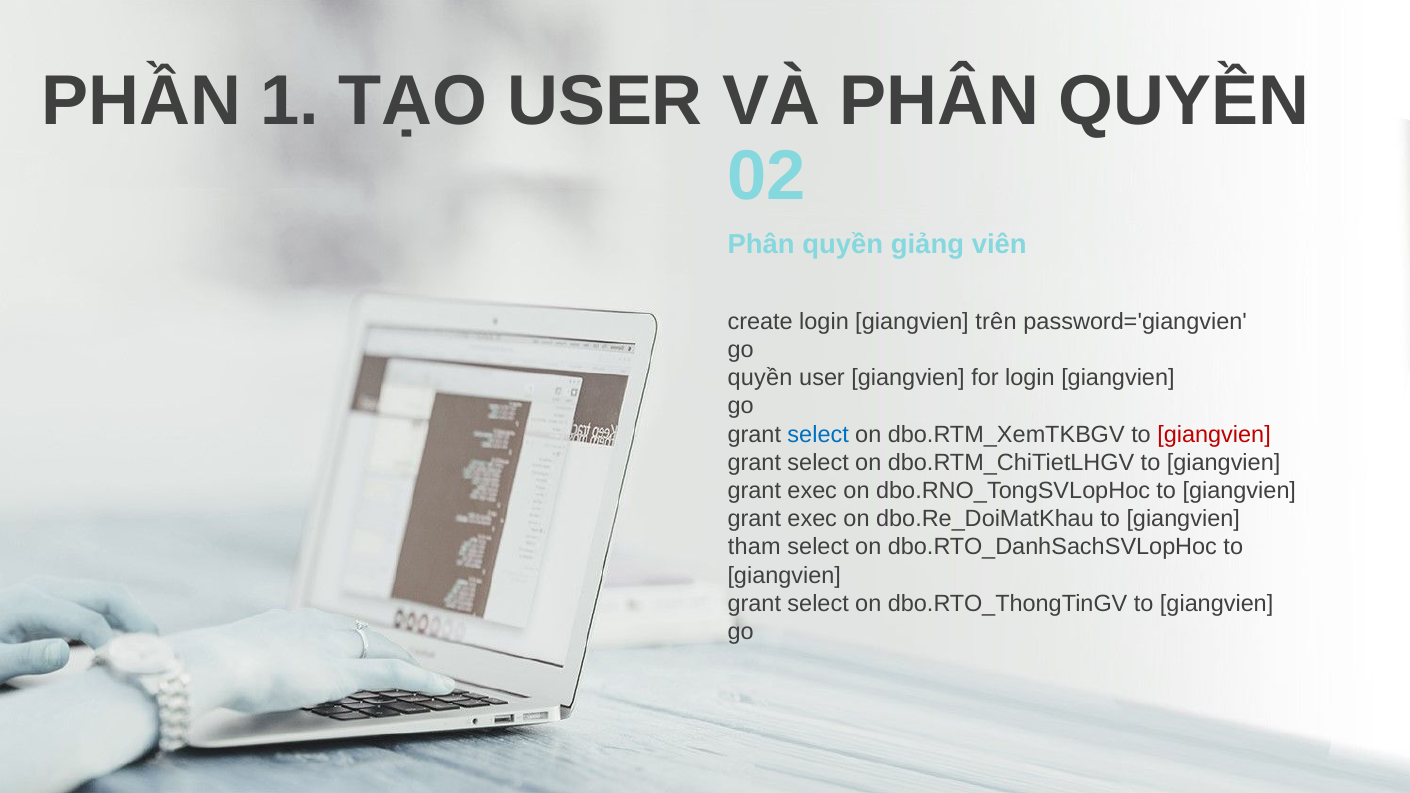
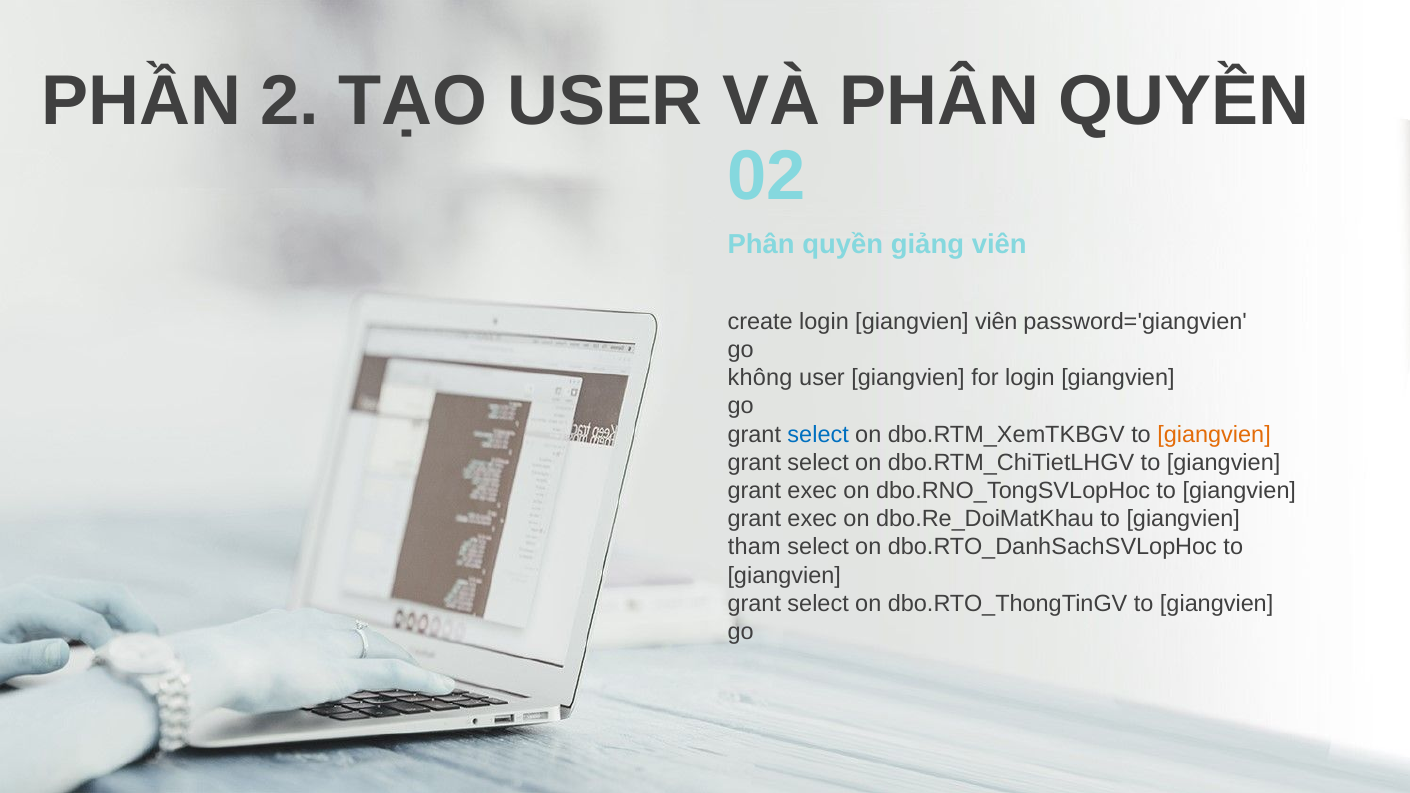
1: 1 -> 2 (290, 102)
giangvien trên: trên -> viên (996, 322)
quyền: quyền -> không (760, 378)
giangvien colour: red -> orange (1214, 434)
